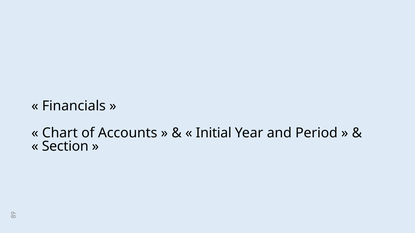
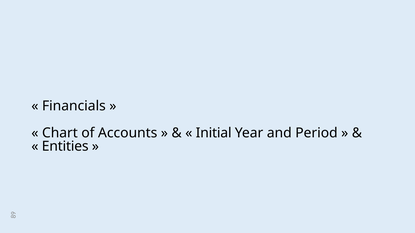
Section: Section -> Entities (65, 147)
